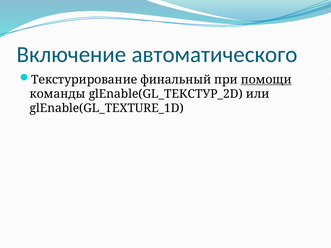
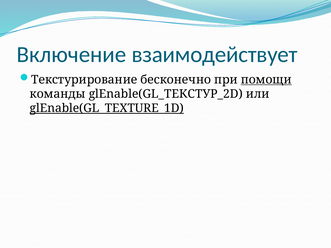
автоматического: автоматического -> взаимодействует (215, 55)
финальный: финальный -> бесконечно (176, 80)
glEnable(GL_TEXTURE_1D underline: none -> present (107, 108)
